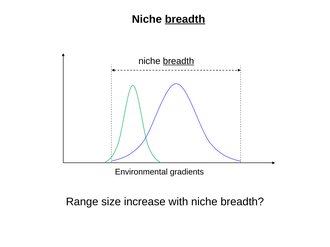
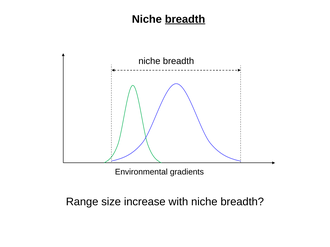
breadth underline: present -> none (178, 61)
